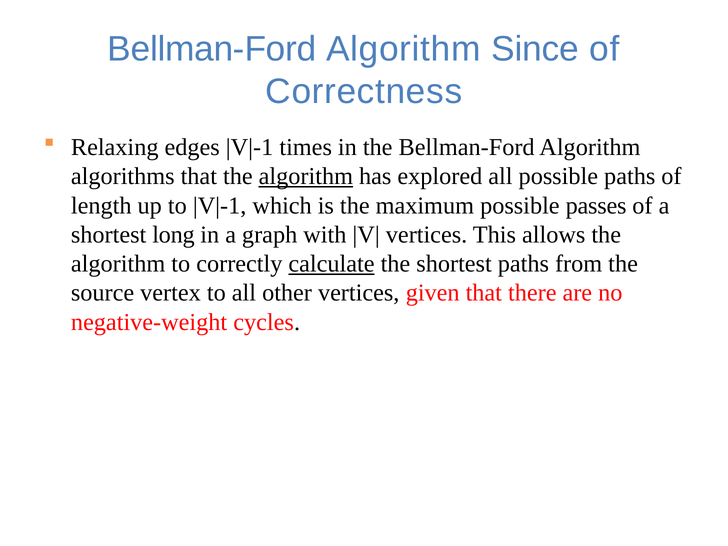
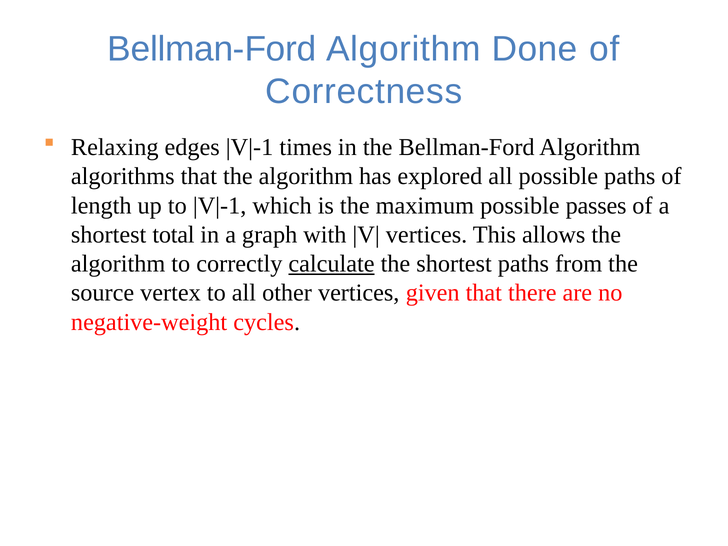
Since: Since -> Done (535, 49)
algorithm underline: present -> none (306, 176)
long: long -> total (173, 235)
